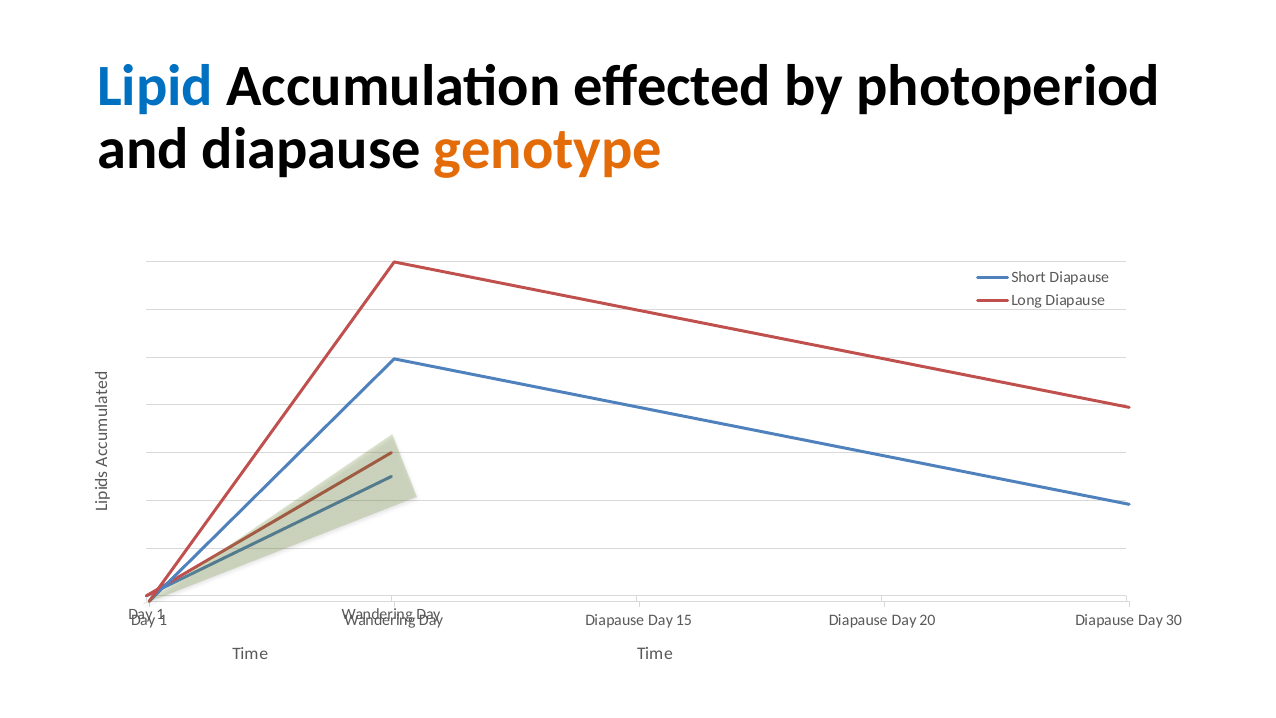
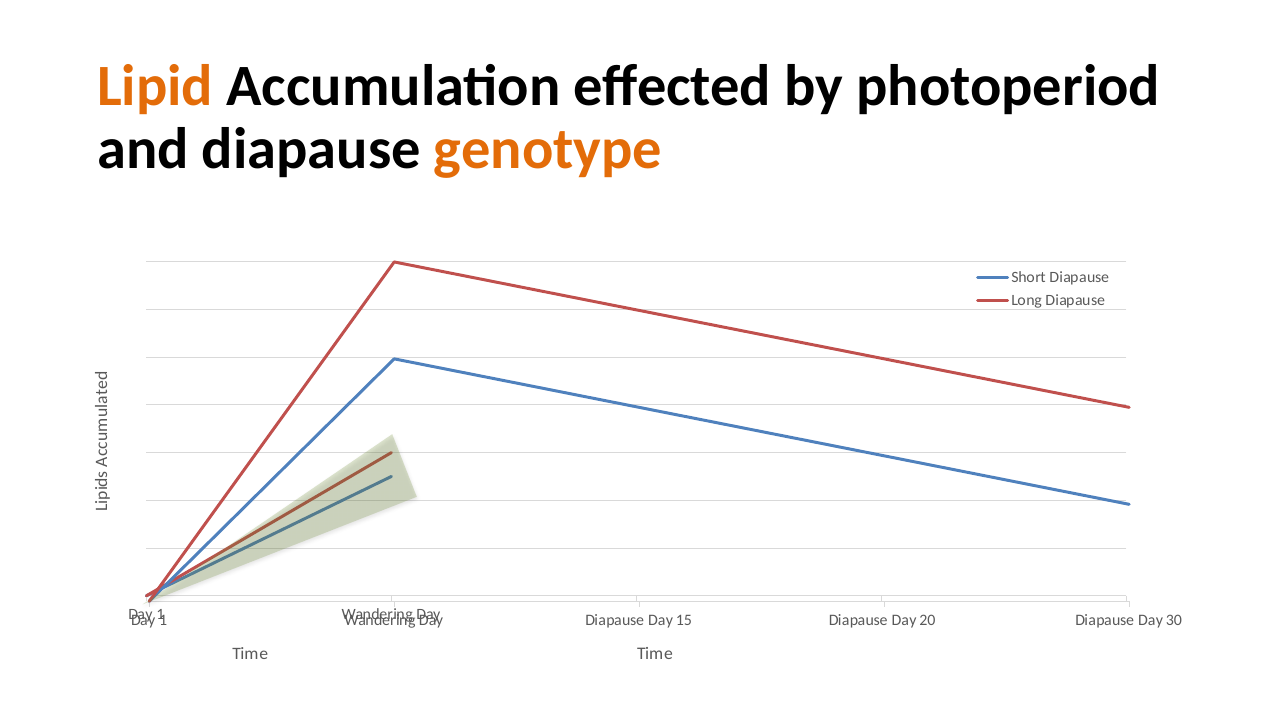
Lipid colour: blue -> orange (155, 86)
